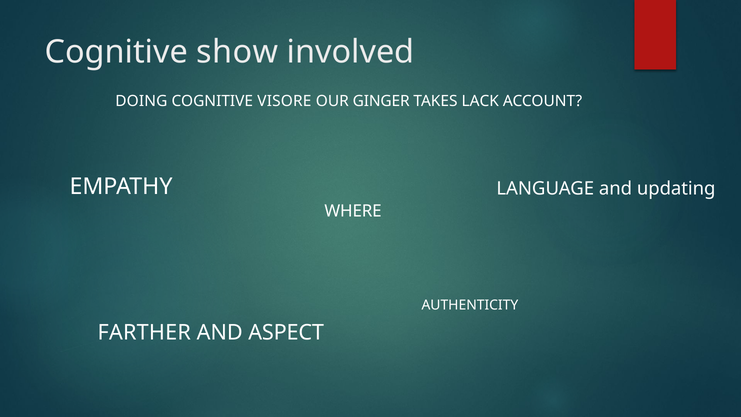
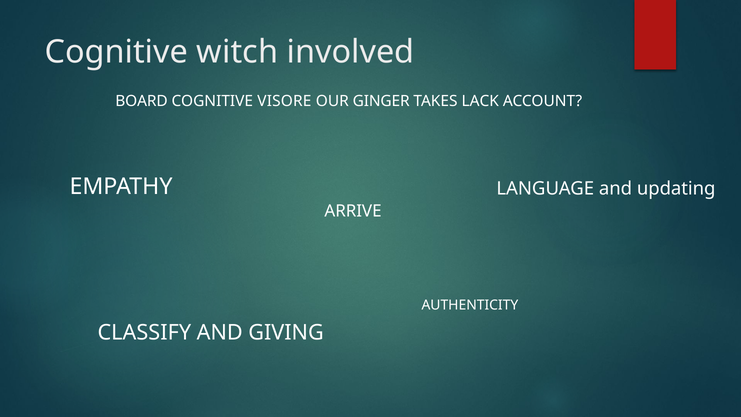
show: show -> witch (237, 52)
DOING: DOING -> BOARD (141, 101)
WHERE: WHERE -> ARRIVE (353, 211)
FARTHER: FARTHER -> CLASSIFY (144, 333)
ASPECT: ASPECT -> GIVING (286, 333)
